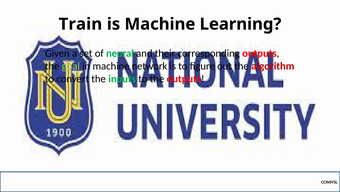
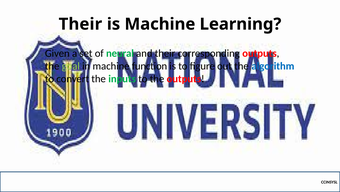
Train: Train -> Their (80, 24)
network: network -> function (149, 66)
algorithm colour: red -> blue (273, 66)
